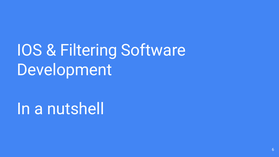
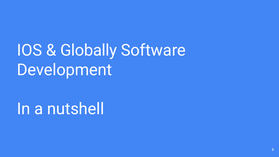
Filtering: Filtering -> Globally (89, 50)
